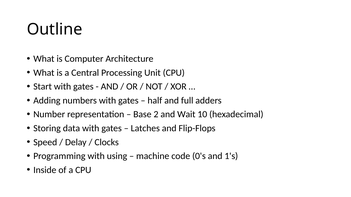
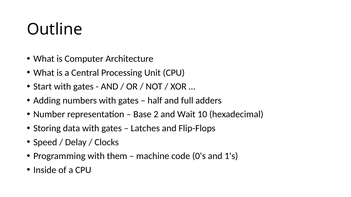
using: using -> them (117, 156)
